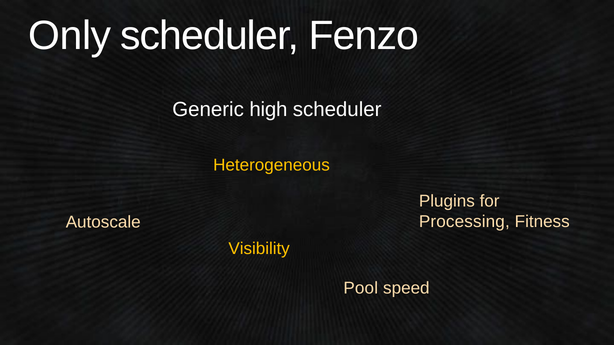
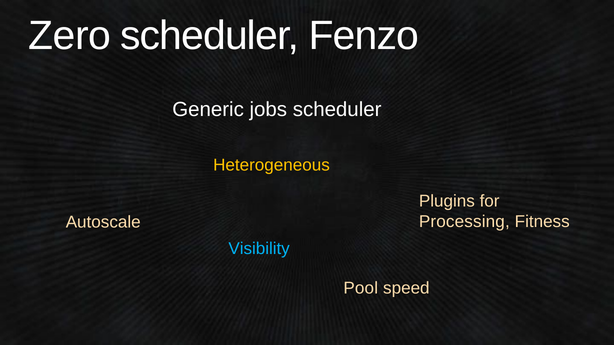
Only: Only -> Zero (70, 36)
high: high -> jobs (268, 110)
Visibility colour: yellow -> light blue (259, 249)
